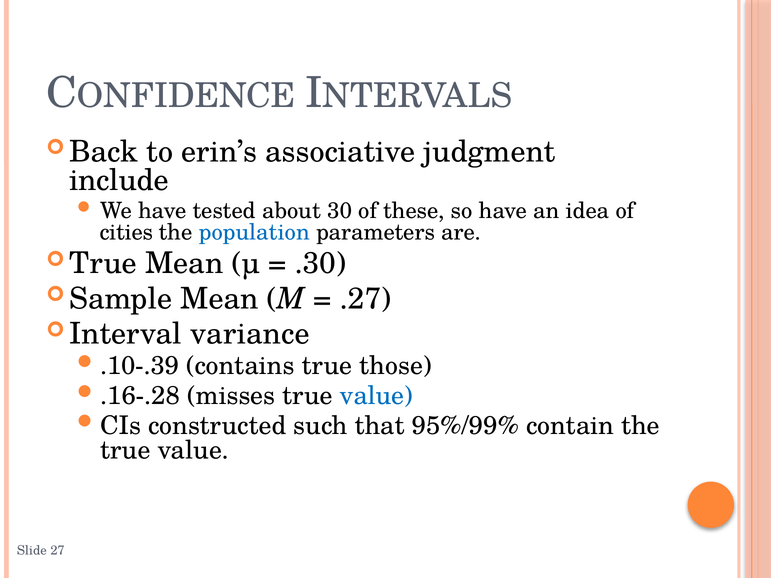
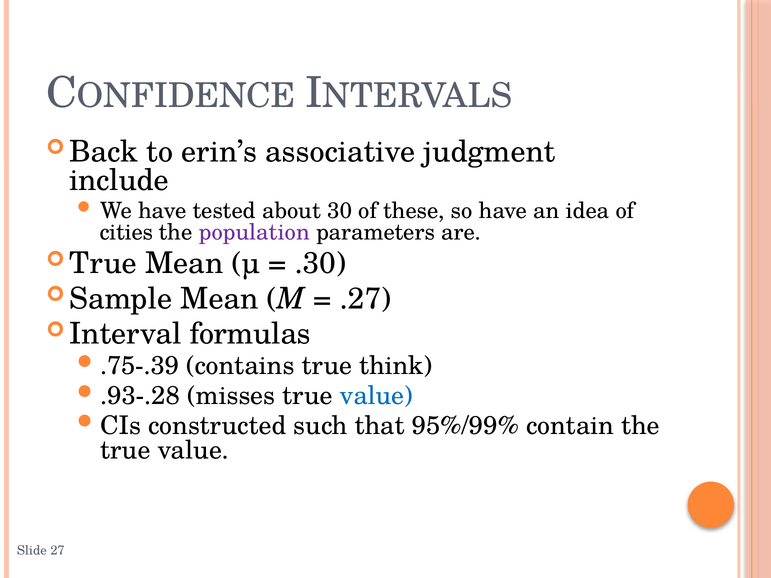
population colour: blue -> purple (254, 232)
variance: variance -> formulas (250, 334)
.10-.39: .10-.39 -> .75-.39 (140, 366)
those: those -> think (396, 366)
.16-.28: .16-.28 -> .93-.28 (140, 396)
